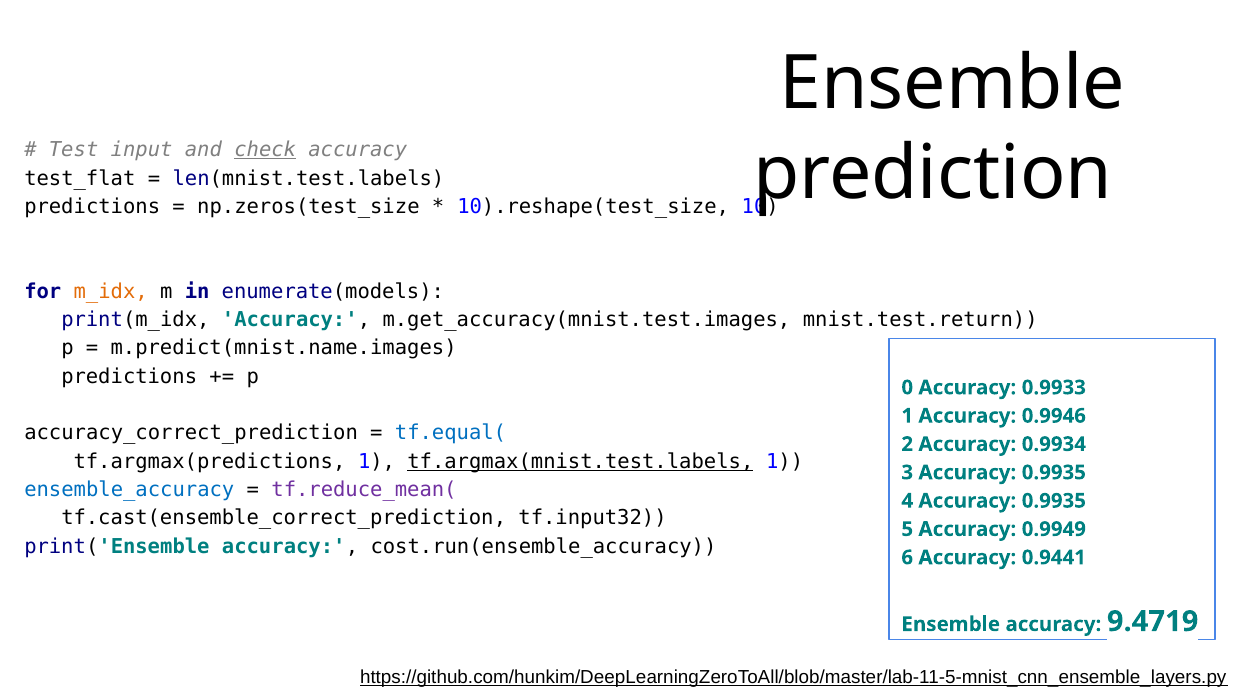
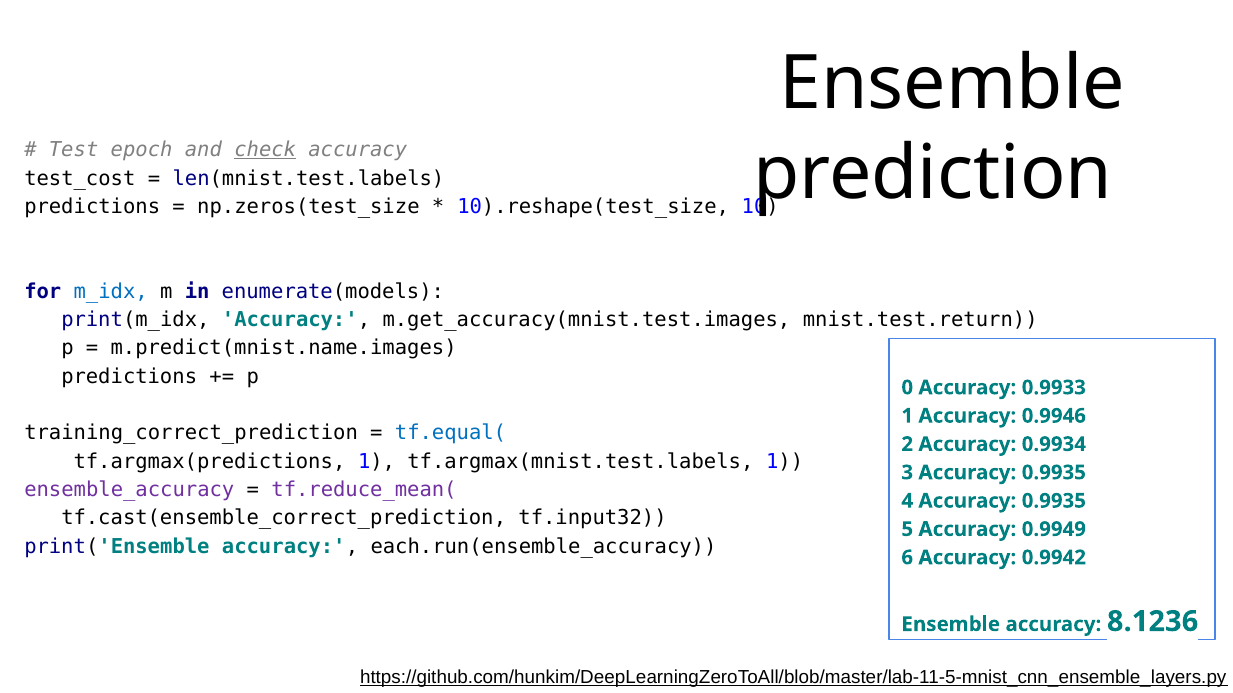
input: input -> epoch (142, 150)
test_flat: test_flat -> test_cost (80, 178)
m_idx colour: orange -> blue (111, 292)
accuracy_correct_prediction: accuracy_correct_prediction -> training_correct_prediction (191, 434)
tf.argmax(mnist.test.labels underline: present -> none (580, 462)
ensemble_accuracy colour: blue -> purple (129, 490)
cost.run(ensemble_accuracy: cost.run(ensemble_accuracy -> each.run(ensemble_accuracy (543, 547)
0.9441: 0.9441 -> 0.9942 (1054, 558)
9.4719: 9.4719 -> 8.1236 (1153, 622)
